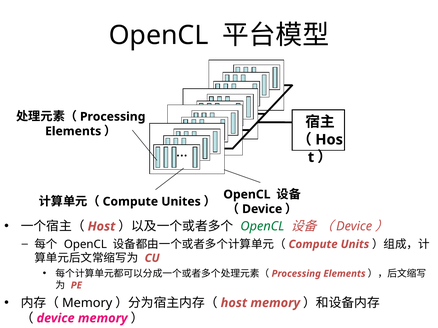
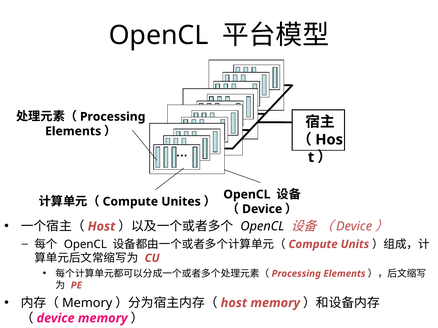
OpenCL colour: green -> black (262, 227)
